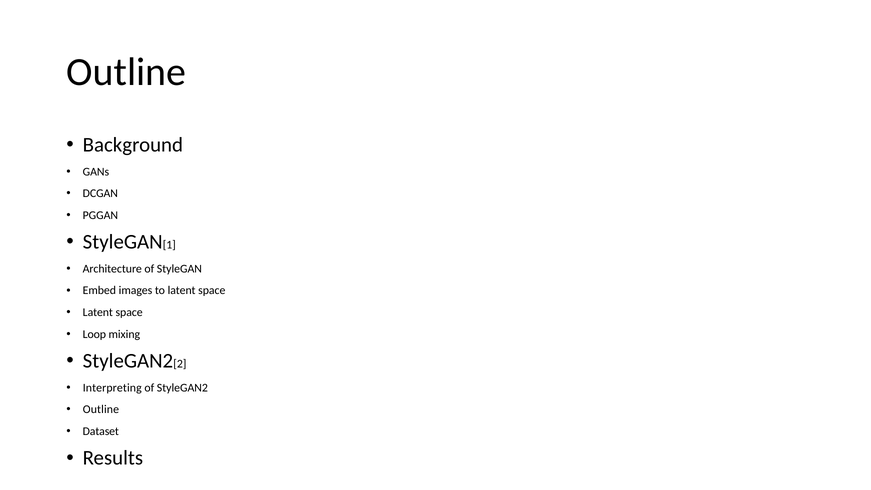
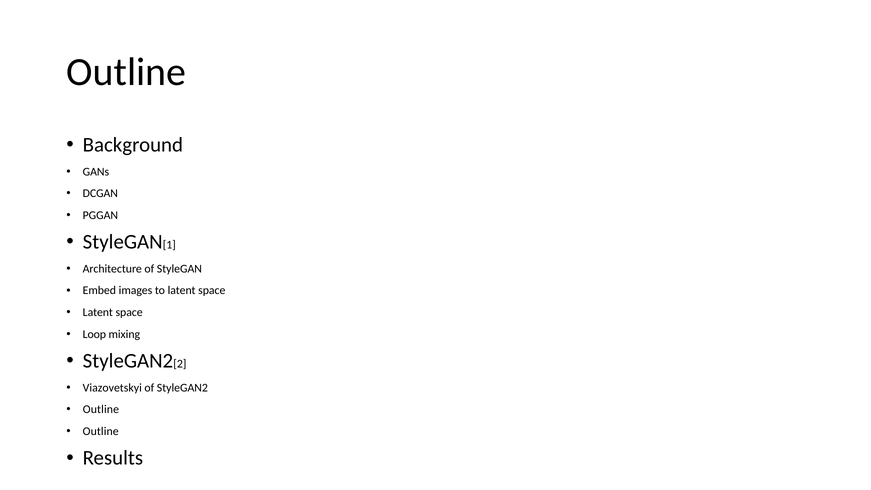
Interpreting: Interpreting -> Viazovetskyi (112, 388)
Dataset: Dataset -> Outline (101, 431)
